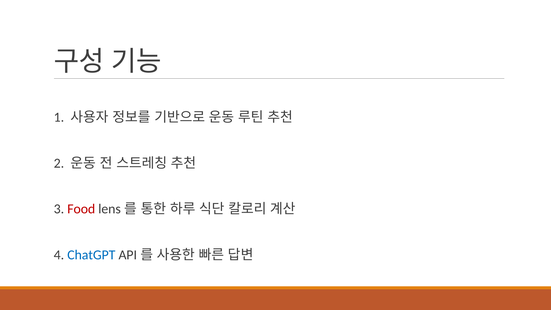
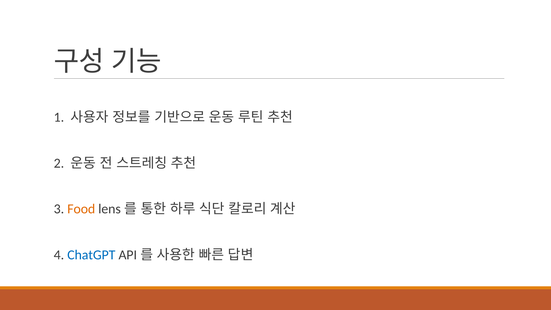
Food colour: red -> orange (81, 209)
